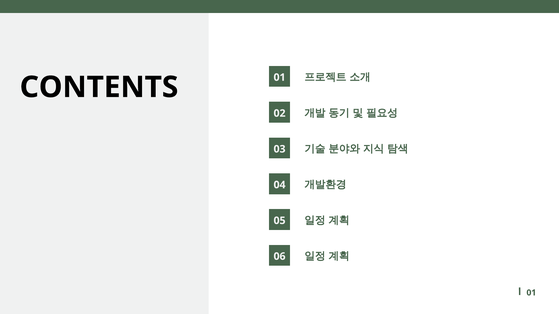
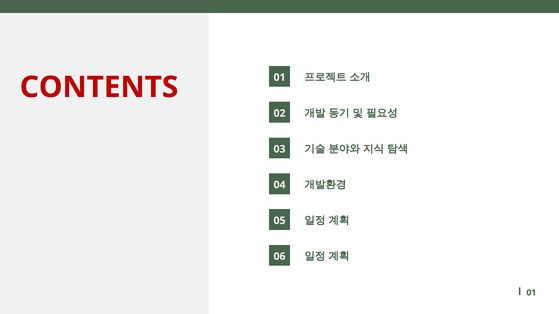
CONTENTS colour: black -> red (99, 87)
